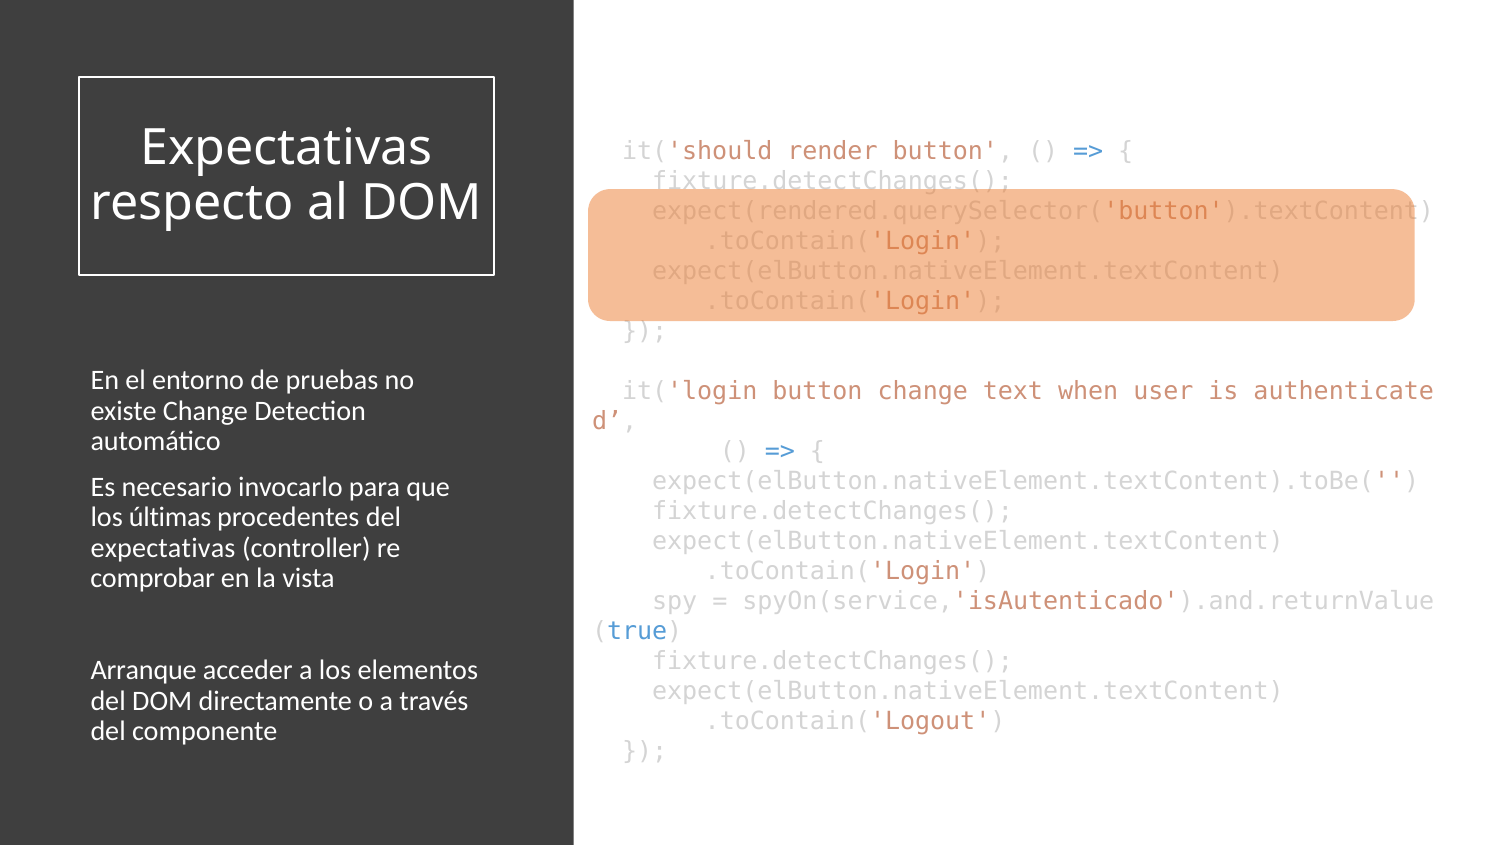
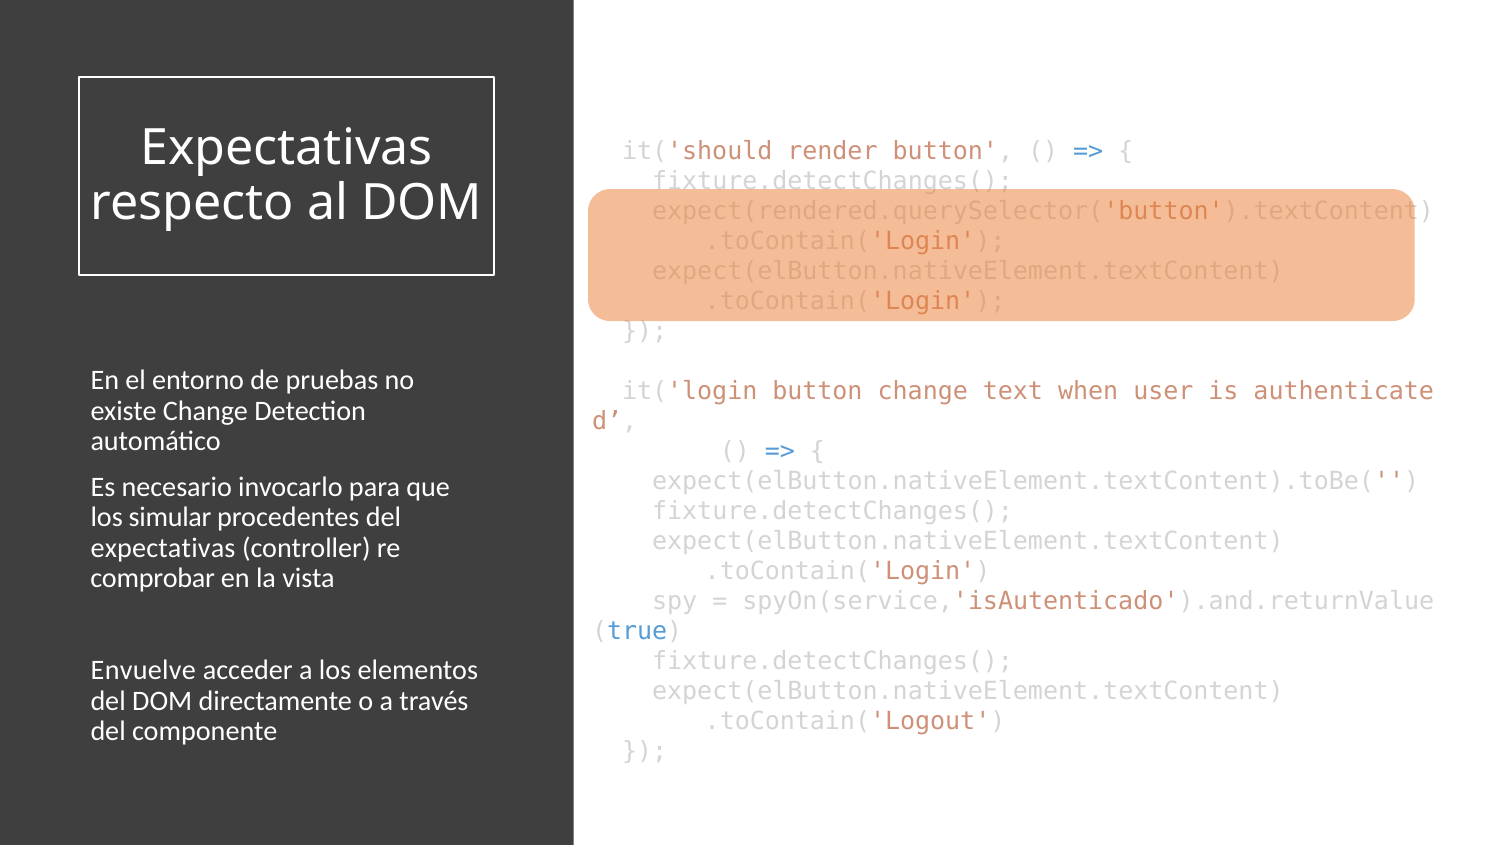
últimas: últimas -> simular (170, 518)
Arranque: Arranque -> Envuelve (143, 671)
